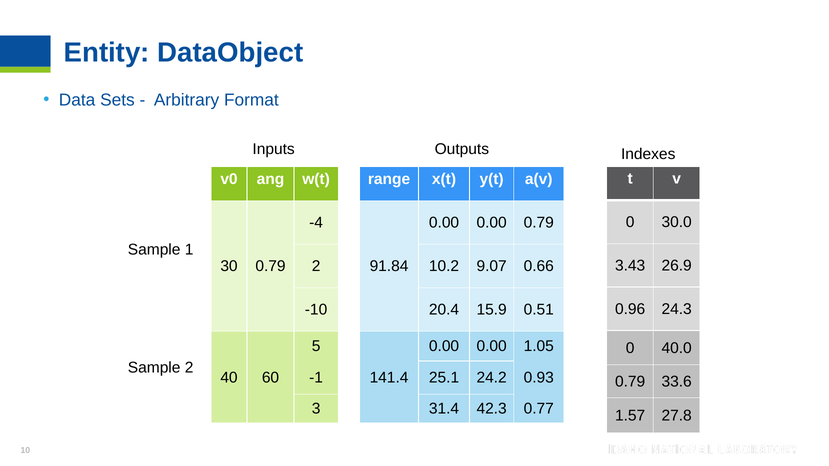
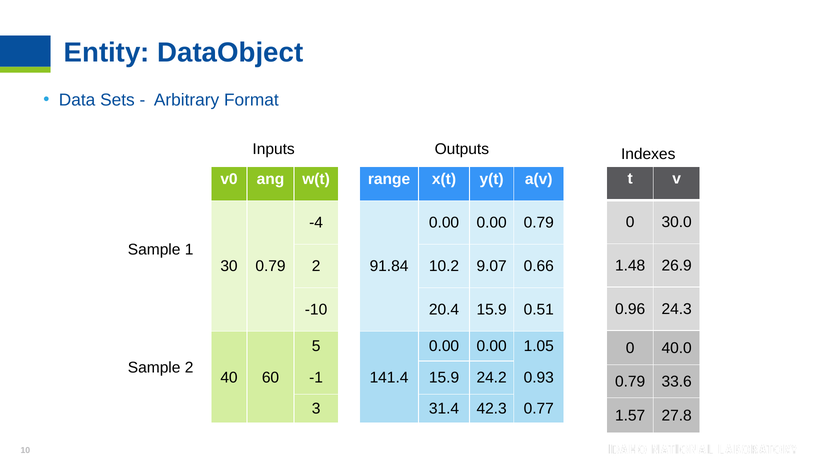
3.43: 3.43 -> 1.48 (630, 266)
25.1: 25.1 -> 15.9 (444, 378)
